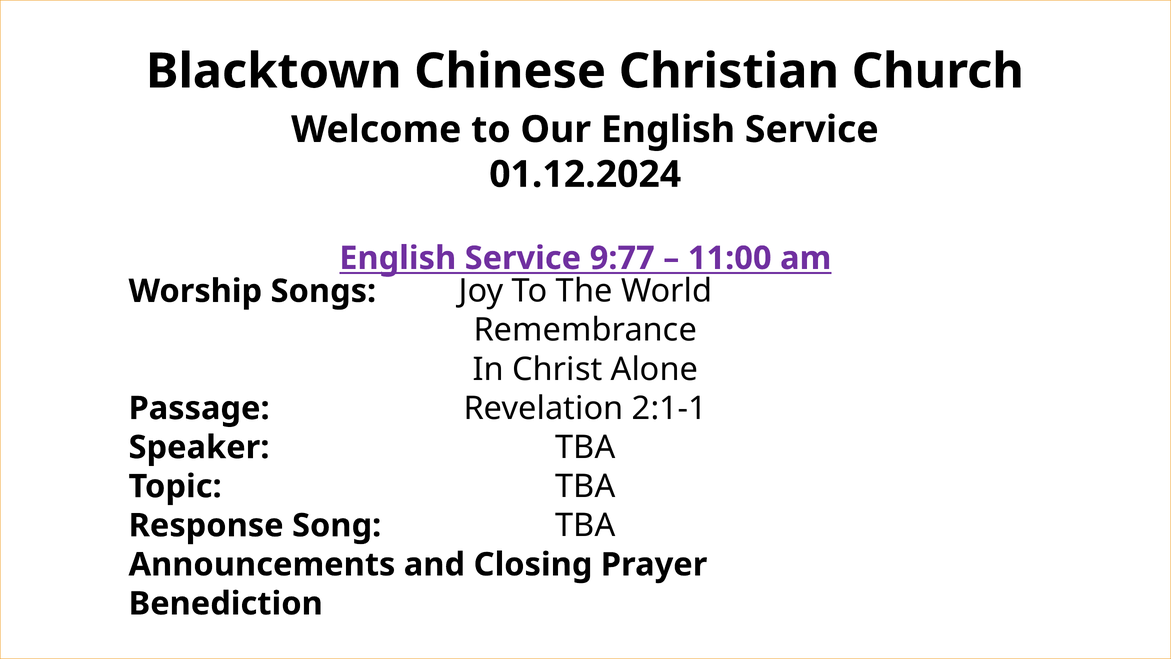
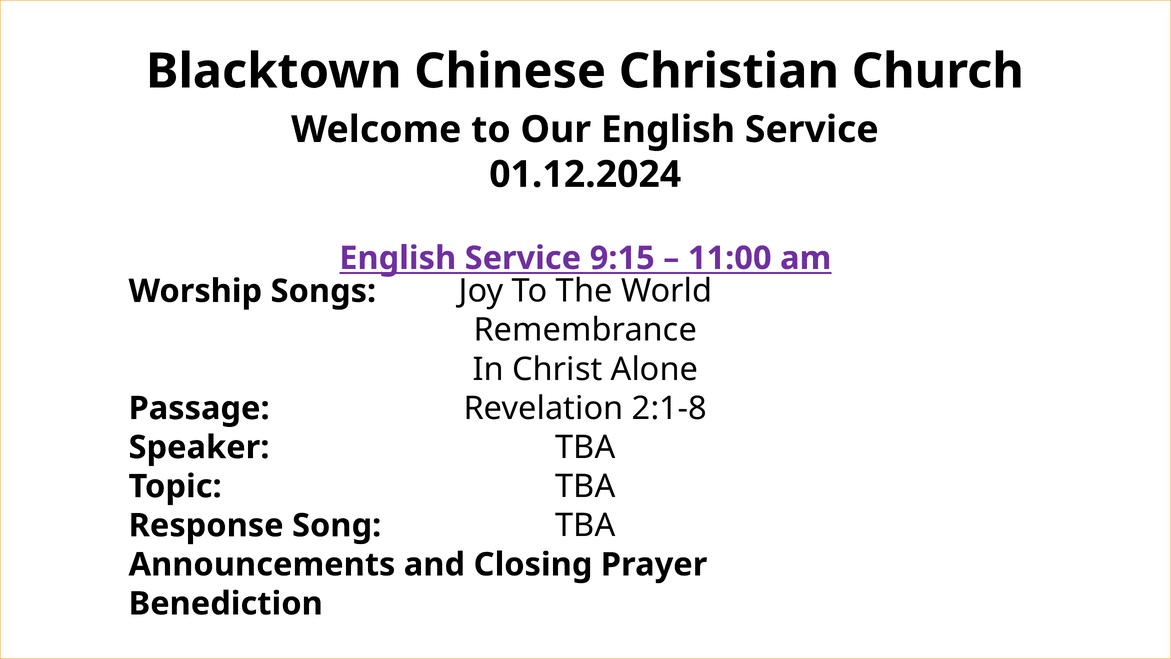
9:77: 9:77 -> 9:15 (622, 258)
2:1-1: 2:1-1 -> 2:1-8 (669, 408)
